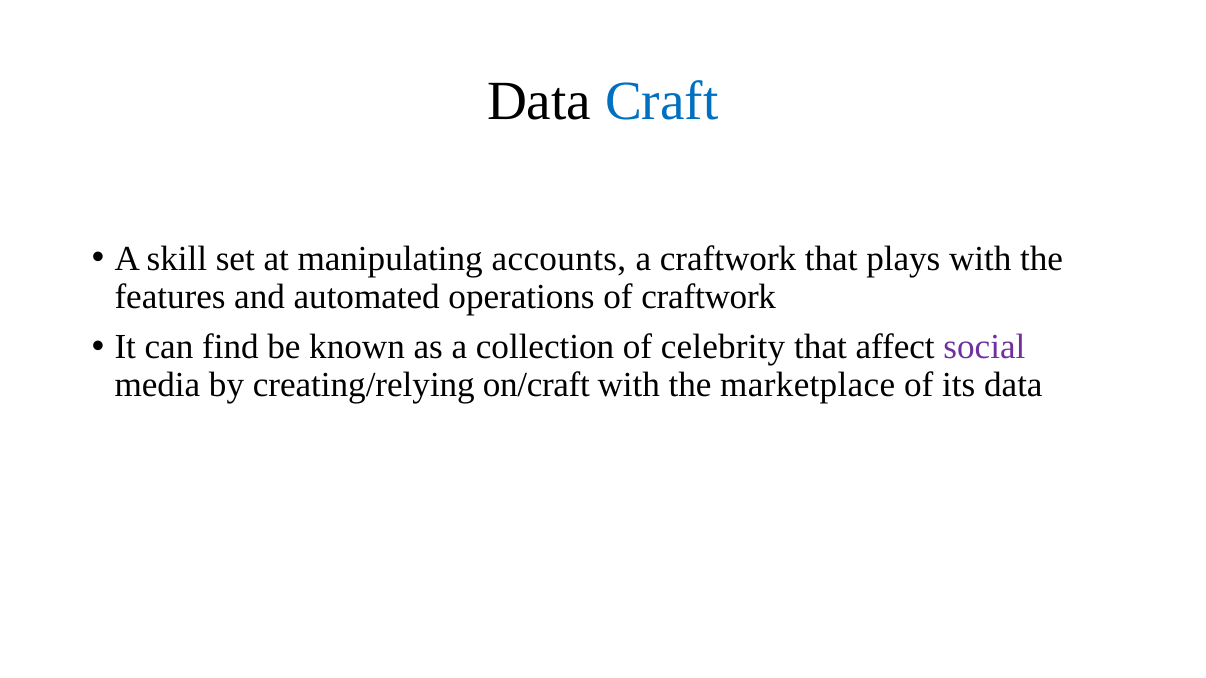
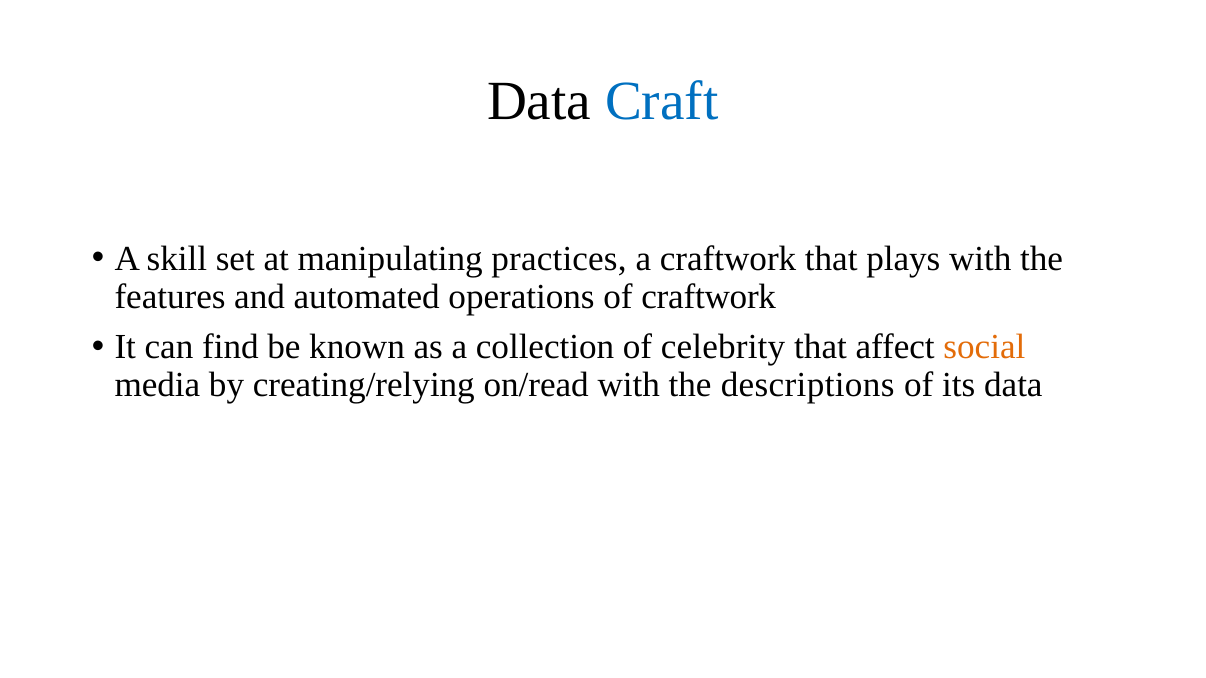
accounts: accounts -> practices (559, 259)
social colour: purple -> orange (984, 347)
on/craft: on/craft -> on/read (536, 385)
marketplace: marketplace -> descriptions (808, 385)
